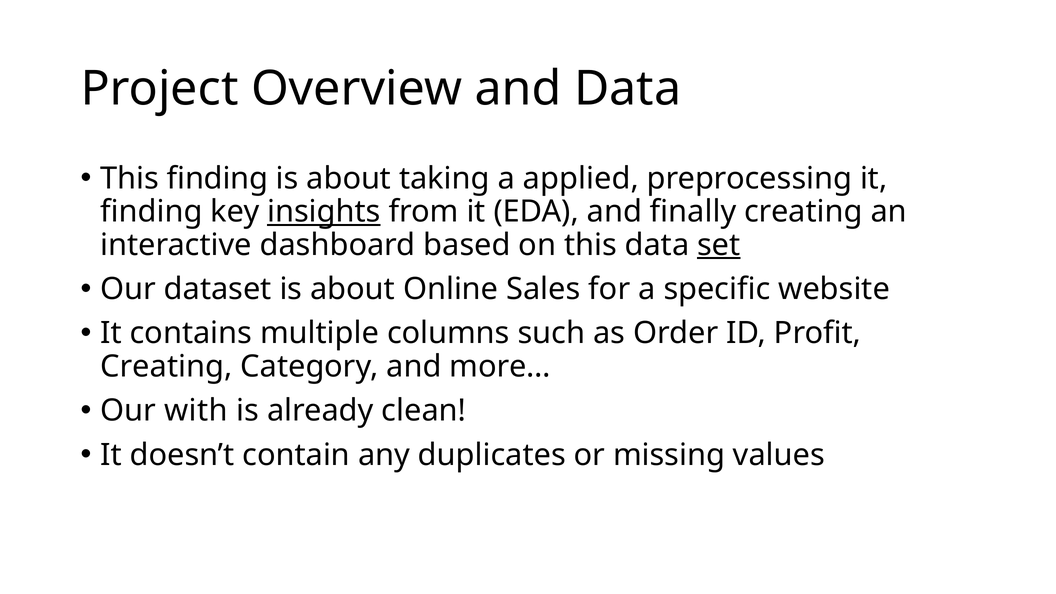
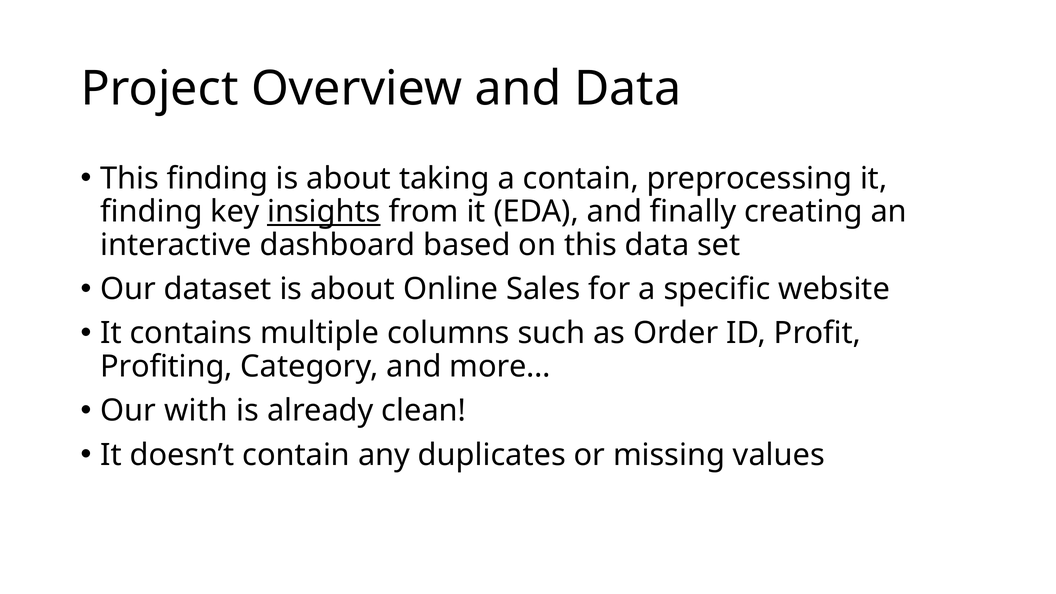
a applied: applied -> contain (581, 178)
set underline: present -> none (719, 245)
Creating: Creating -> Profiting (166, 367)
